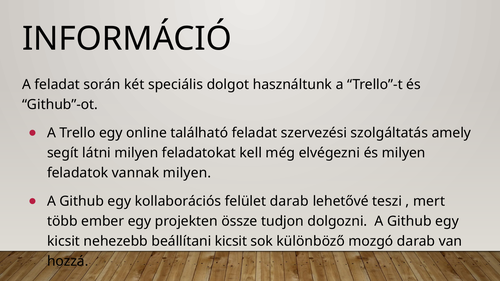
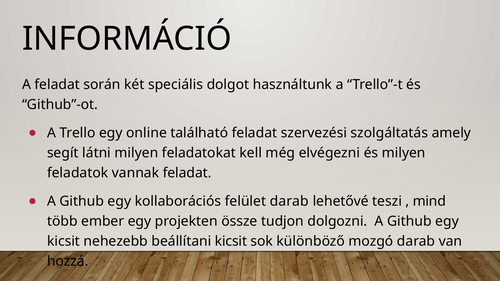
vannak milyen: milyen -> feladat (187, 173)
mert: mert -> mind (429, 201)
